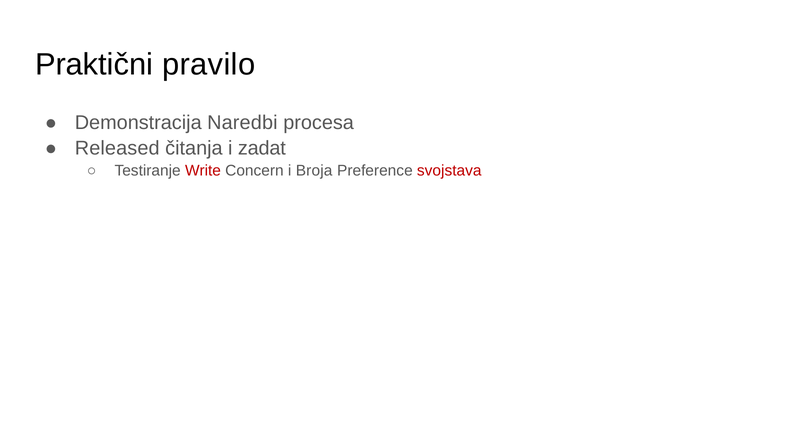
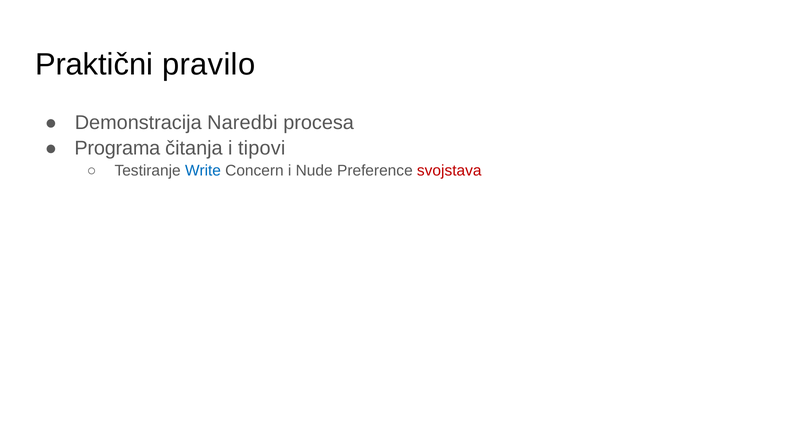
Released: Released -> Programa (117, 148)
zadat: zadat -> tipovi (262, 148)
Write colour: red -> blue (203, 171)
Broja: Broja -> Nude (314, 171)
